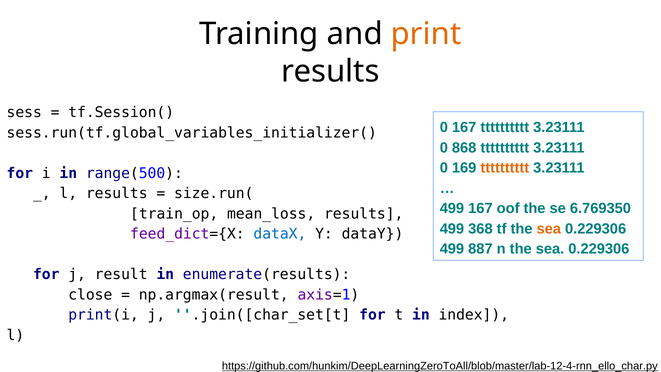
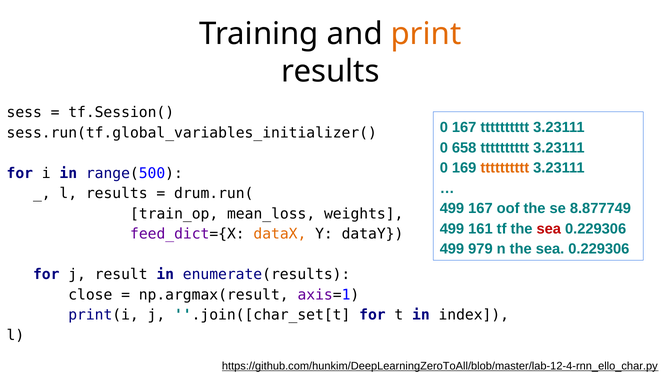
868: 868 -> 658 (464, 148)
size.run(: size.run( -> drum.run( (214, 193)
6.769350: 6.769350 -> 8.877749 (600, 208)
mean_loss results: results -> weights (364, 214)
368: 368 -> 161 (480, 229)
sea colour: orange -> red (549, 229)
dataX colour: blue -> orange (280, 234)
887: 887 -> 979 (480, 249)
